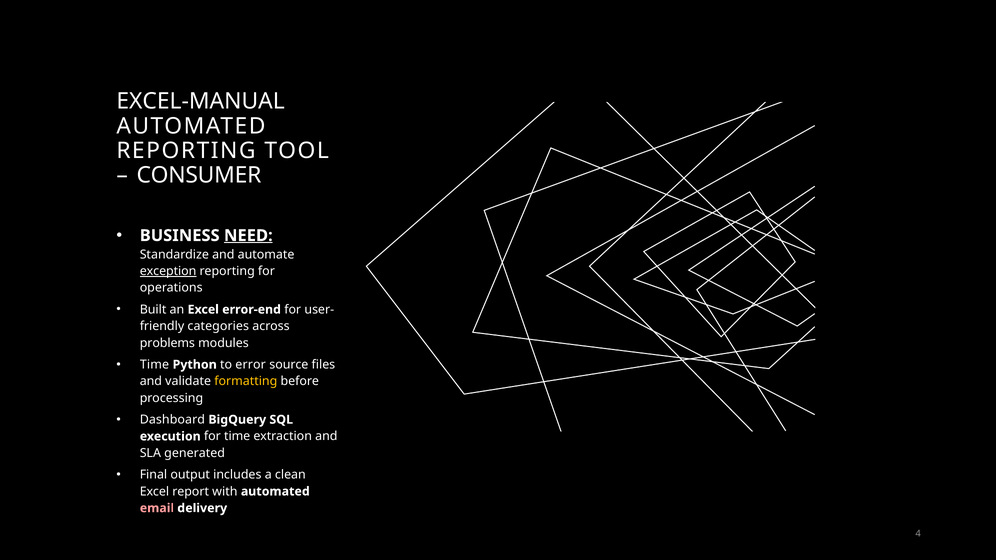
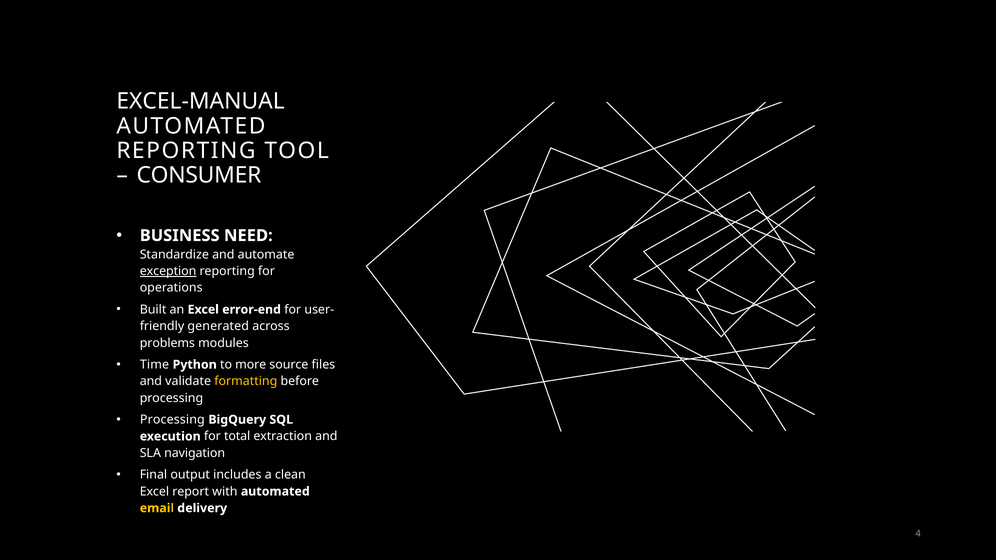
NEED underline: present -> none (248, 236)
categories: categories -> generated (218, 326)
error: error -> more (251, 365)
Dashboard: Dashboard -> Processing (172, 420)
for time: time -> total (237, 437)
generated: generated -> navigation (195, 453)
email colour: pink -> yellow (157, 508)
